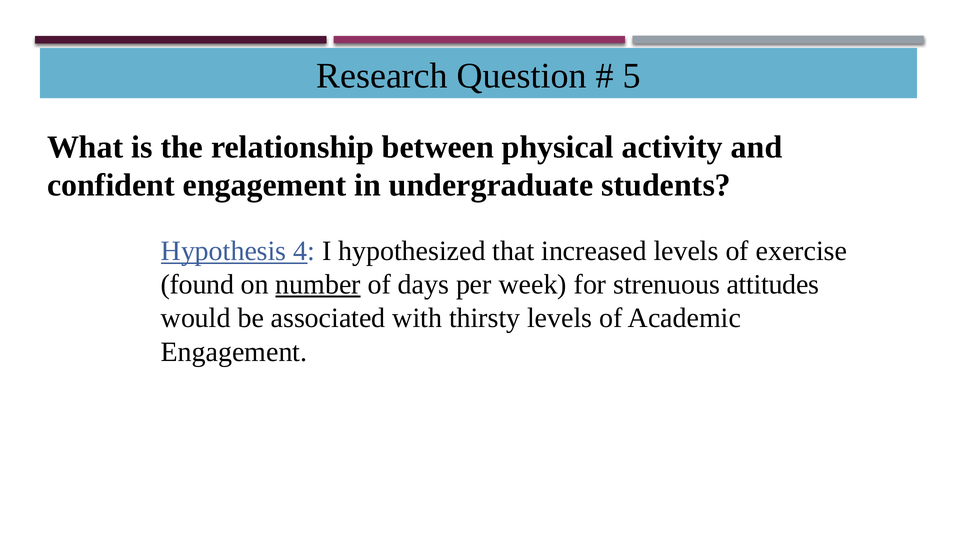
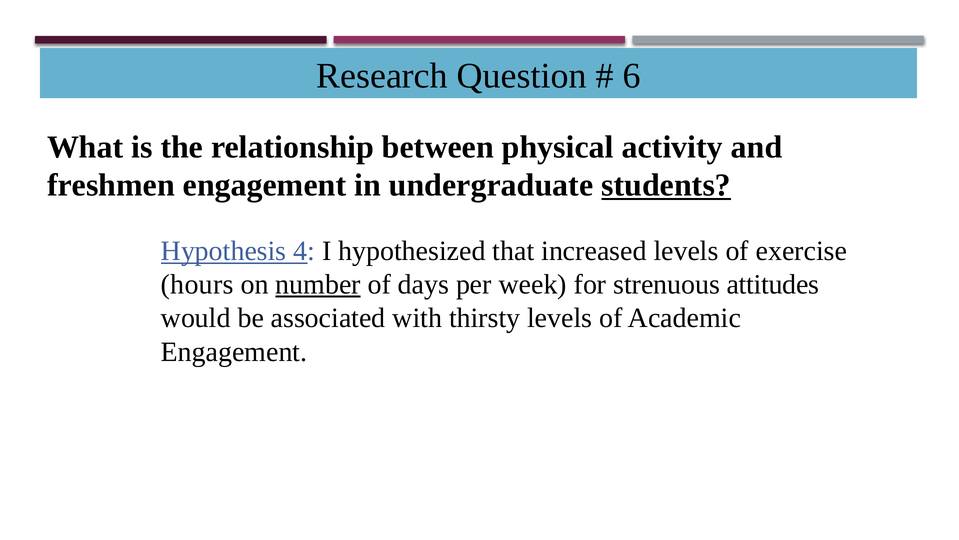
5: 5 -> 6 (632, 76)
confident: confident -> freshmen (111, 185)
students underline: none -> present (666, 185)
found: found -> hours (197, 284)
